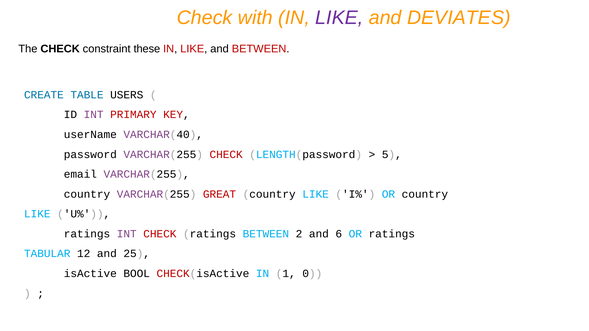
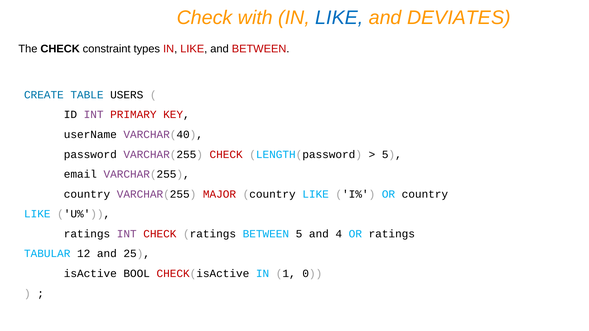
LIKE colour: purple -> blue (339, 18)
these: these -> types (147, 49)
GREAT: GREAT -> MAJOR (220, 194)
BETWEEN 2: 2 -> 5 (299, 234)
6: 6 -> 4 (339, 234)
